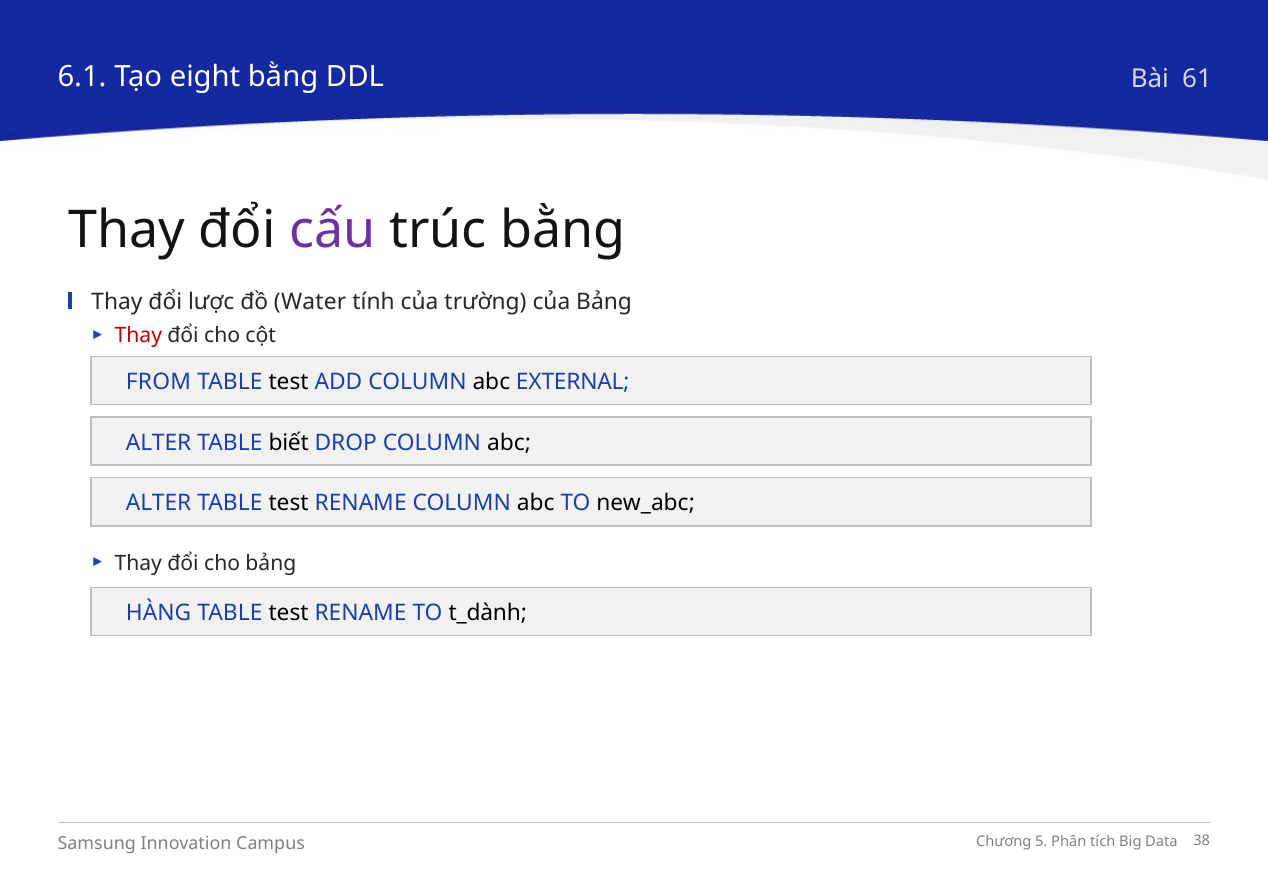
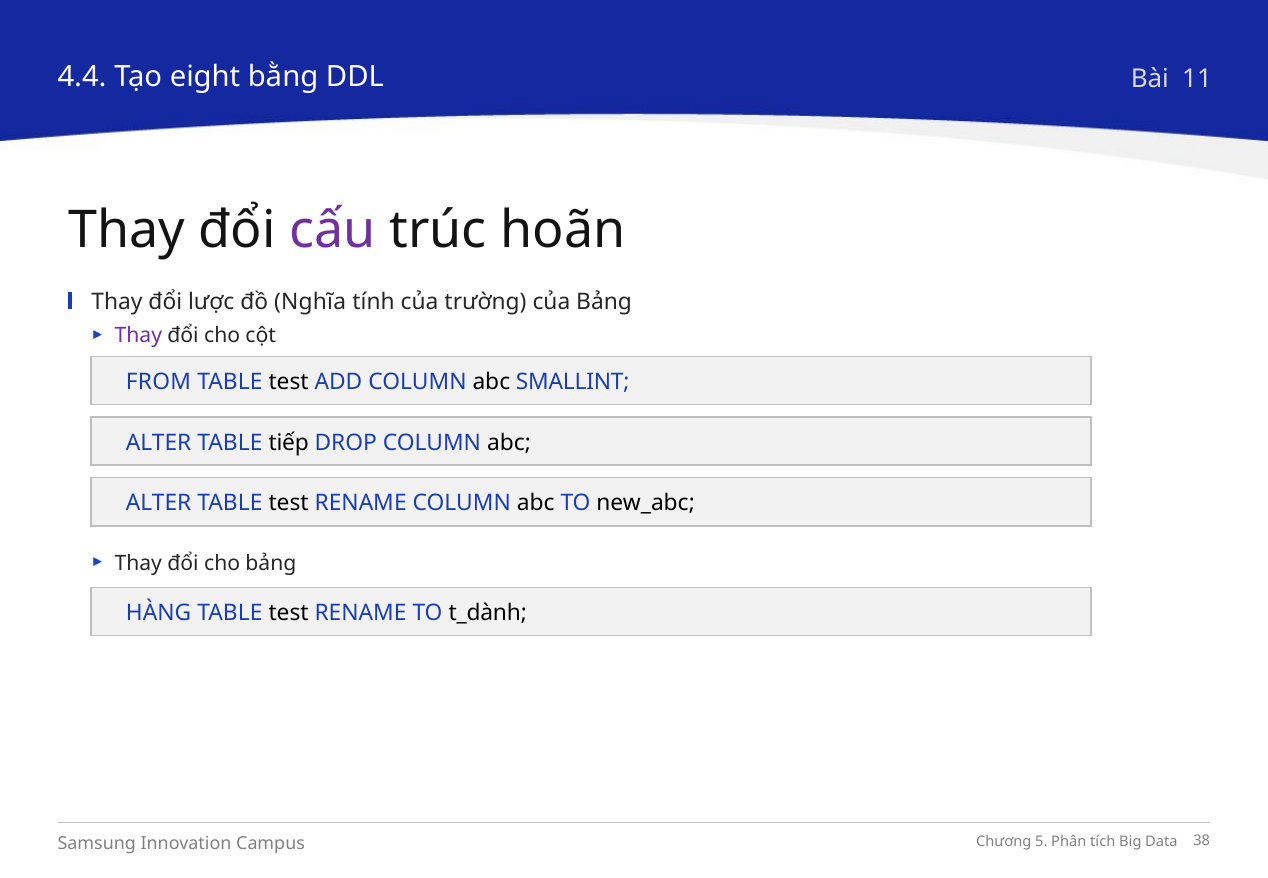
6.1: 6.1 -> 4.4 (82, 77)
61: 61 -> 11 (1197, 79)
trúc bằng: bằng -> hoãn (563, 230)
Water: Water -> Nghĩa (310, 302)
Thay colour: red -> purple (138, 336)
EXTERNAL: EXTERNAL -> SMALLINT (573, 382)
biết: biết -> tiếp (289, 443)
